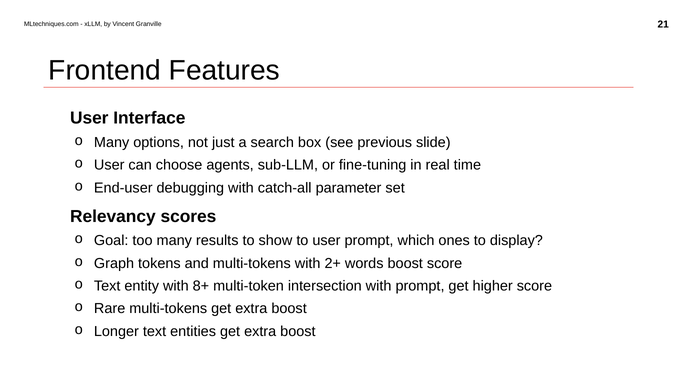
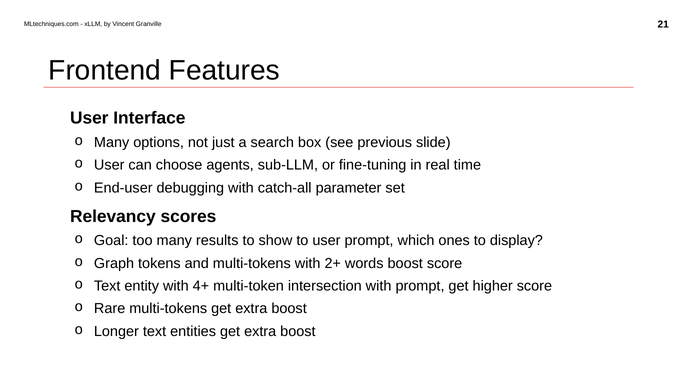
8+: 8+ -> 4+ (201, 286)
